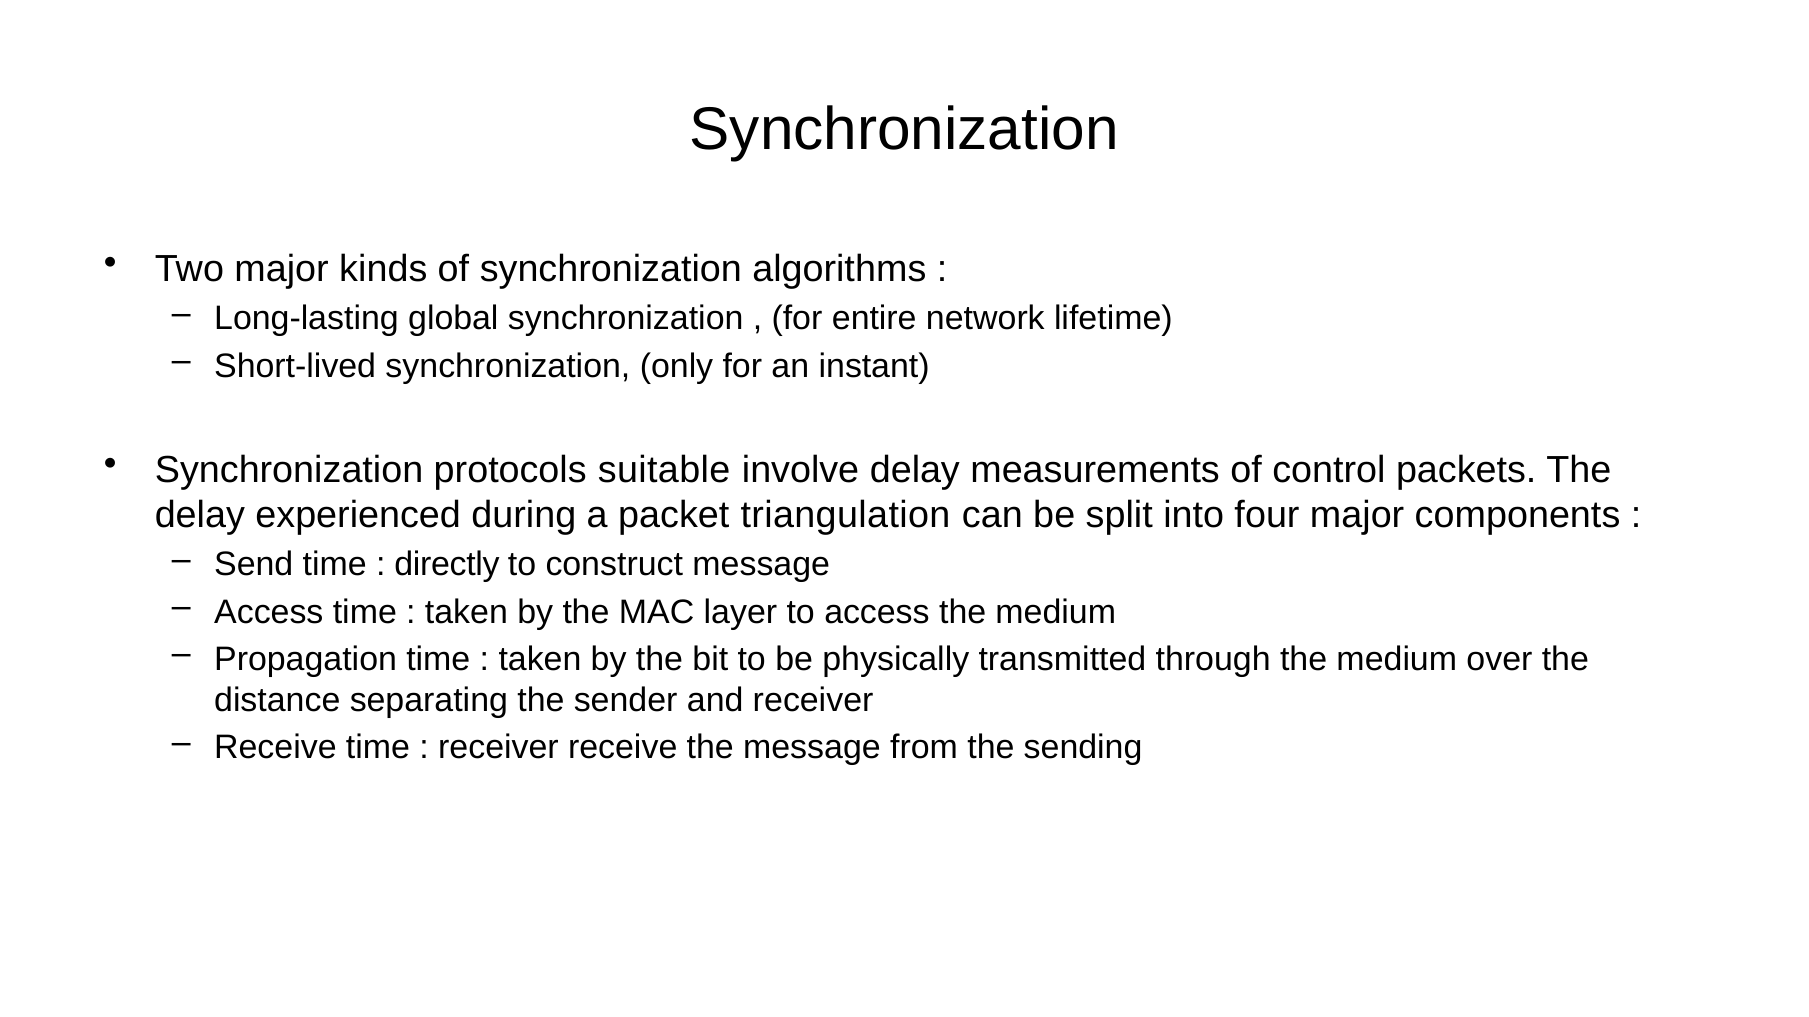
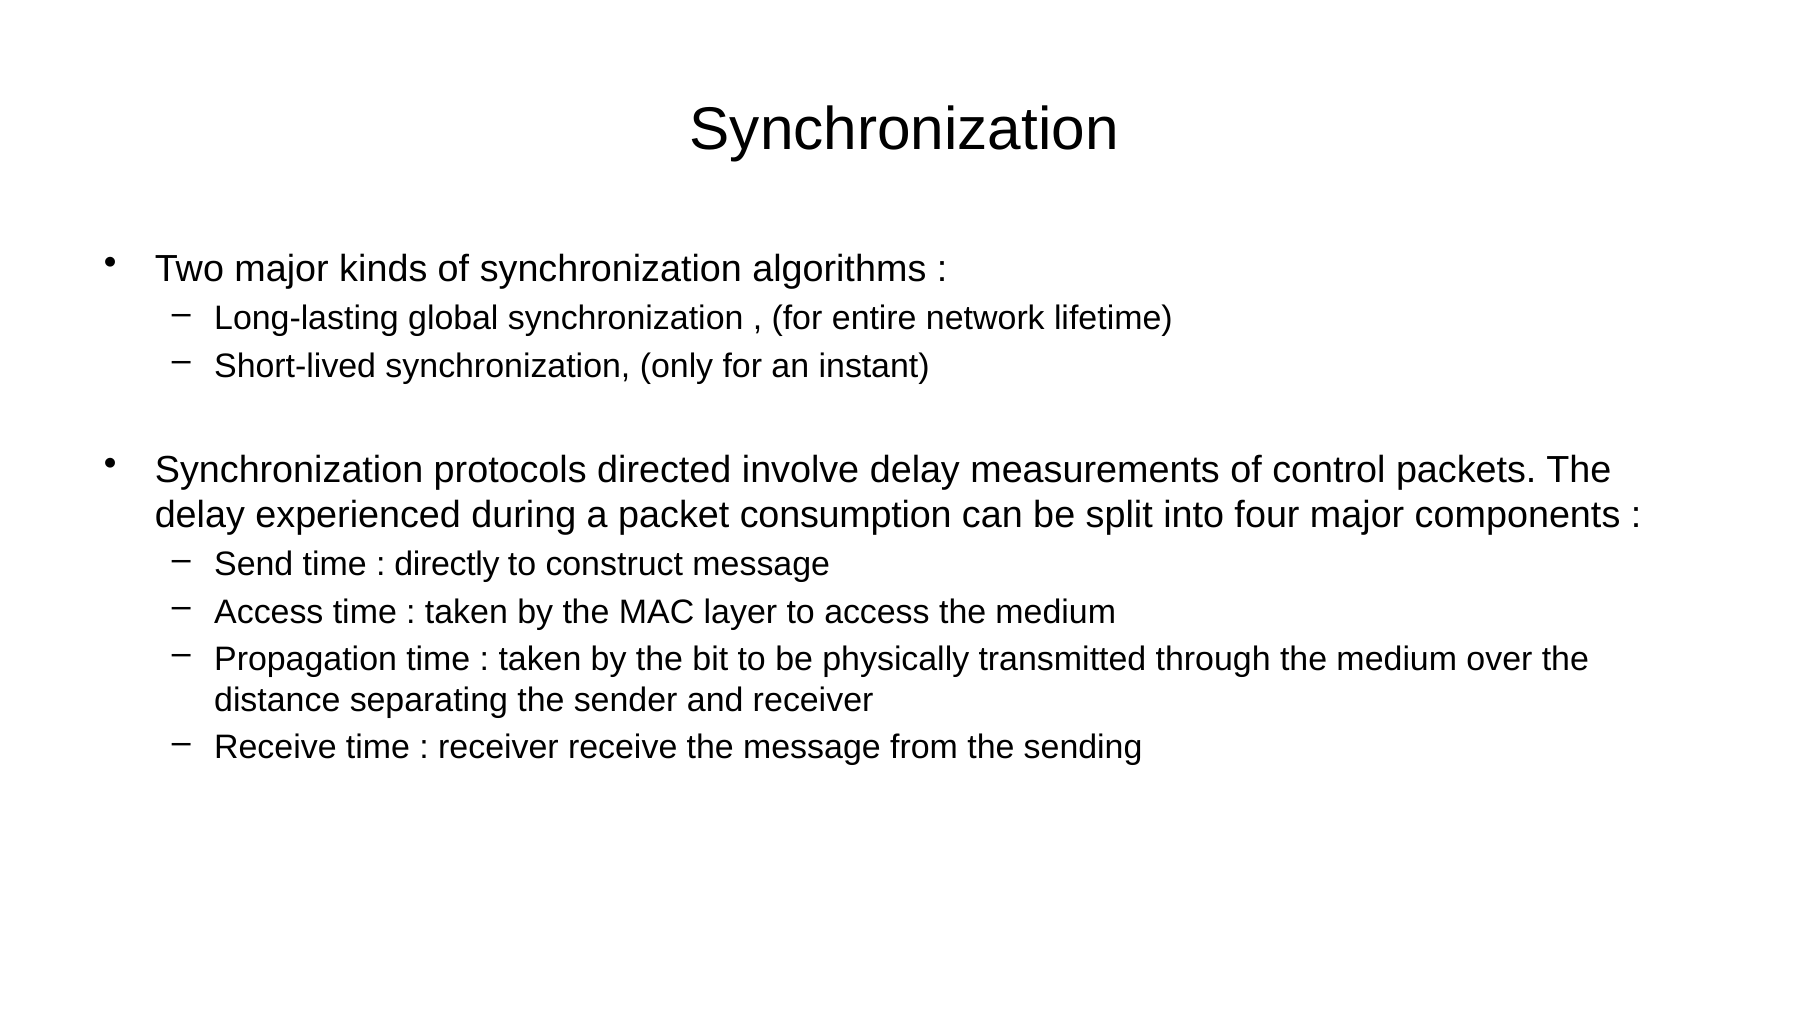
suitable: suitable -> directed (664, 470)
triangulation: triangulation -> consumption (846, 515)
